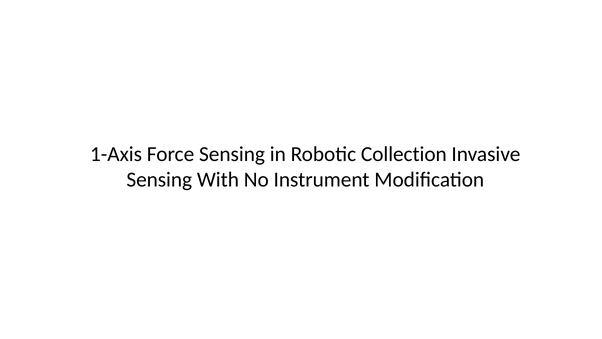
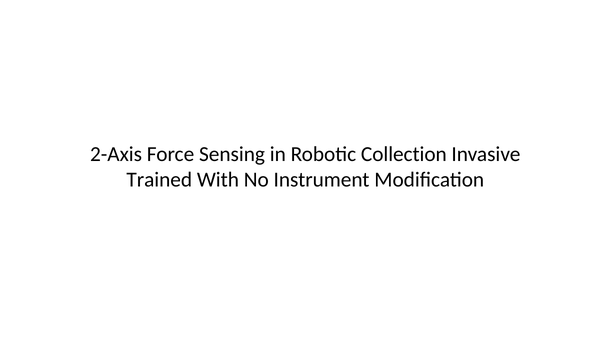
1-Axis: 1-Axis -> 2-Axis (116, 154)
Sensing: Sensing -> Trained (159, 179)
